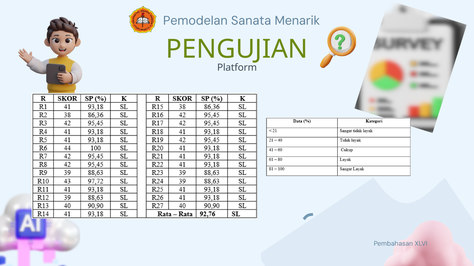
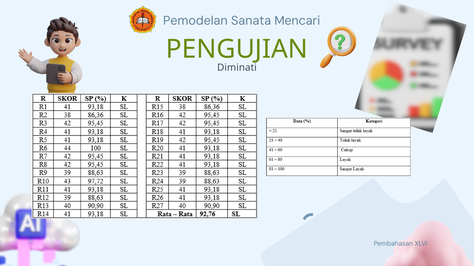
Menarik: Menarik -> Mencari (297, 21)
Platform: Platform -> Diminati (237, 68)
